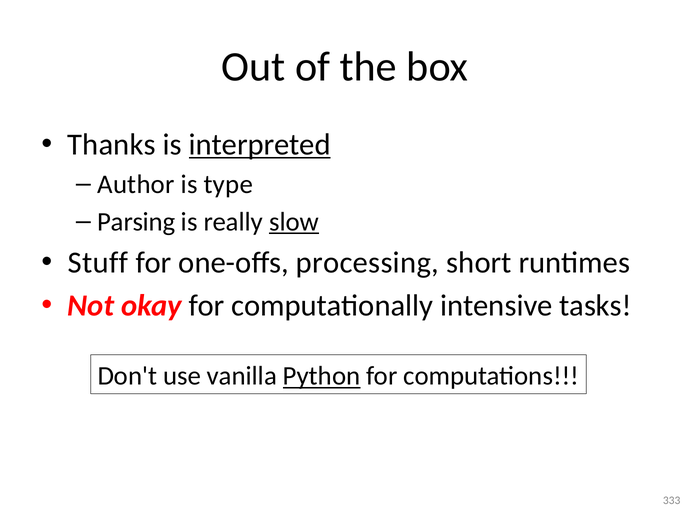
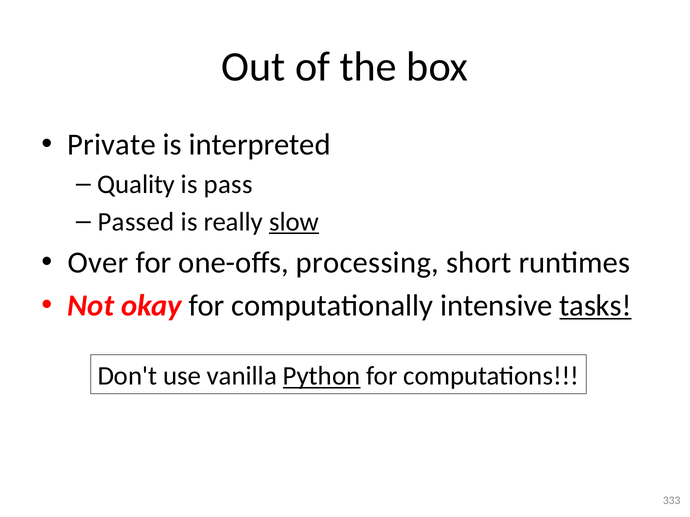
Thanks: Thanks -> Private (112, 145)
interpreted underline: present -> none (260, 145)
Author: Author -> Quality (136, 184)
type: type -> pass (228, 184)
Parsing: Parsing -> Passed (136, 222)
Stuff: Stuff -> Over (98, 263)
tasks underline: none -> present (595, 306)
